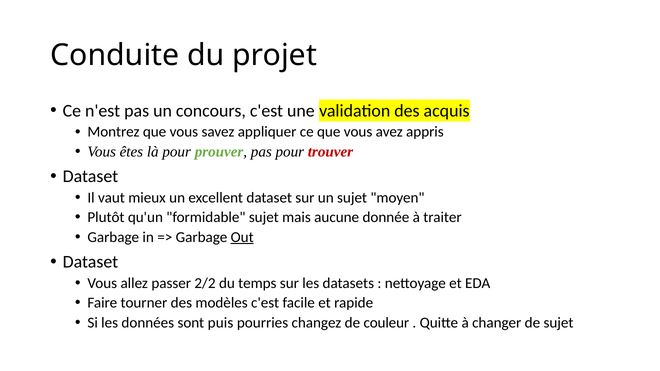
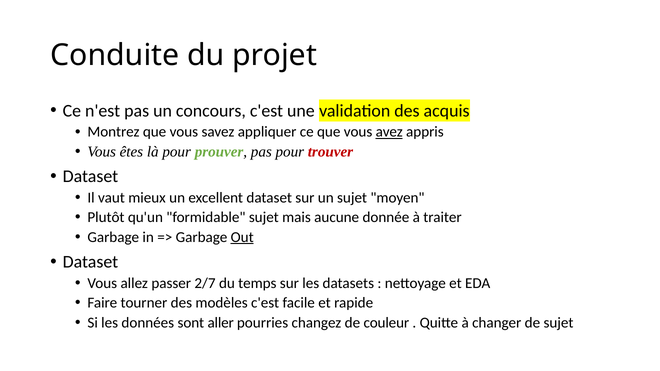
avez underline: none -> present (389, 132)
2/2: 2/2 -> 2/7 (205, 283)
puis: puis -> aller (221, 323)
